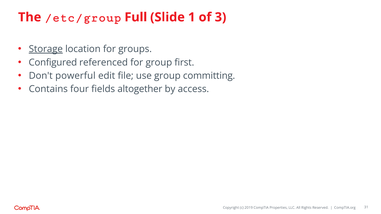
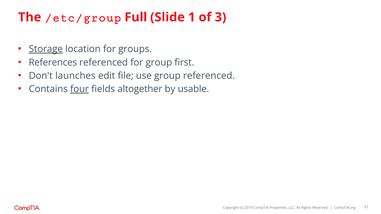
Configured: Configured -> References (53, 62)
powerful: powerful -> launches (75, 76)
group committing: committing -> referenced (209, 76)
four underline: none -> present (80, 89)
access: access -> usable (193, 89)
